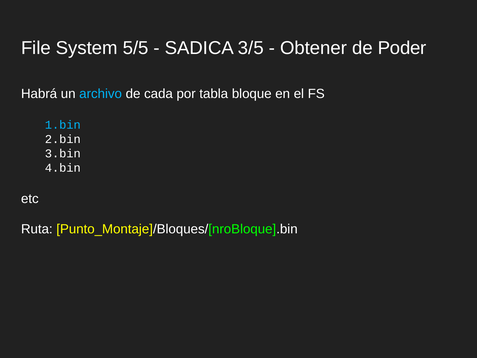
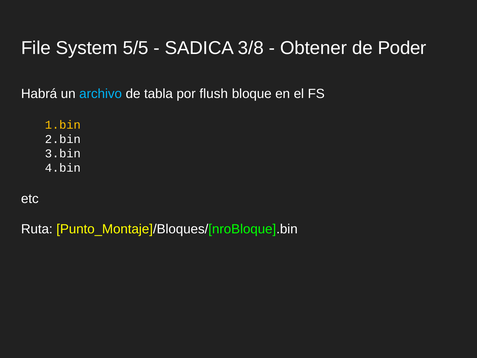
3/5: 3/5 -> 3/8 (251, 48)
cada: cada -> tabla (158, 94)
tabla: tabla -> flush (214, 94)
1.bin colour: light blue -> yellow (63, 125)
